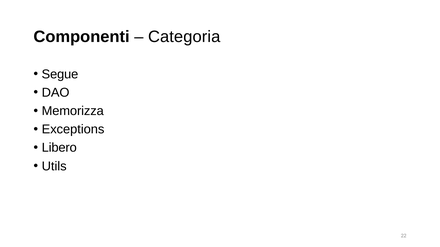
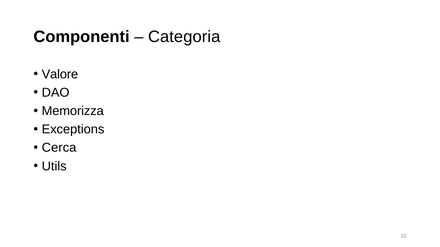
Segue: Segue -> Valore (60, 74)
Libero: Libero -> Cerca (59, 148)
